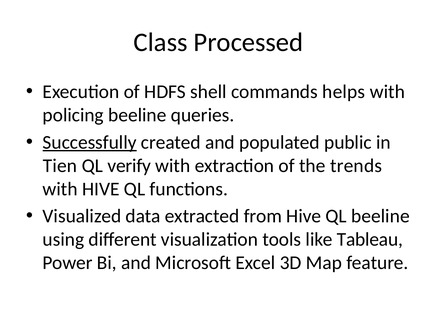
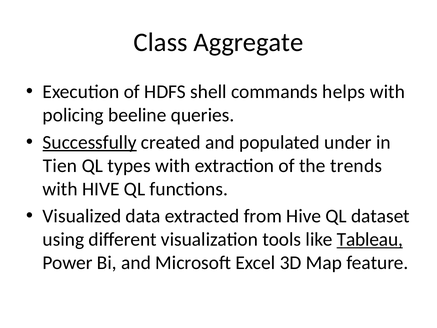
Processed: Processed -> Aggregate (248, 42)
public: public -> under (348, 142)
verify: verify -> types (129, 165)
QL beeline: beeline -> dataset (380, 216)
Tableau underline: none -> present (370, 239)
